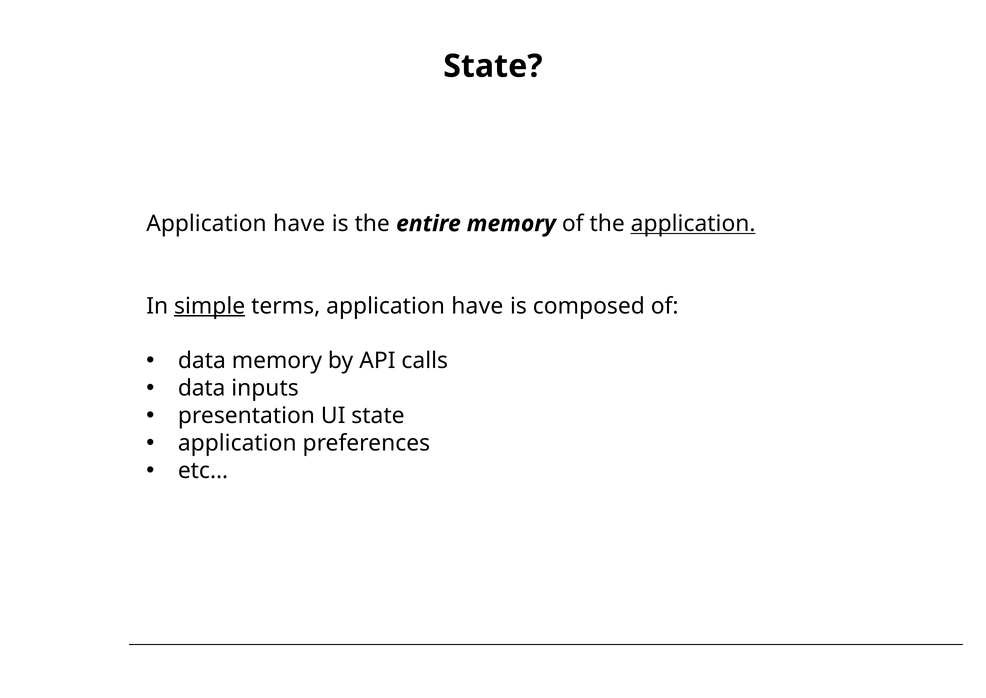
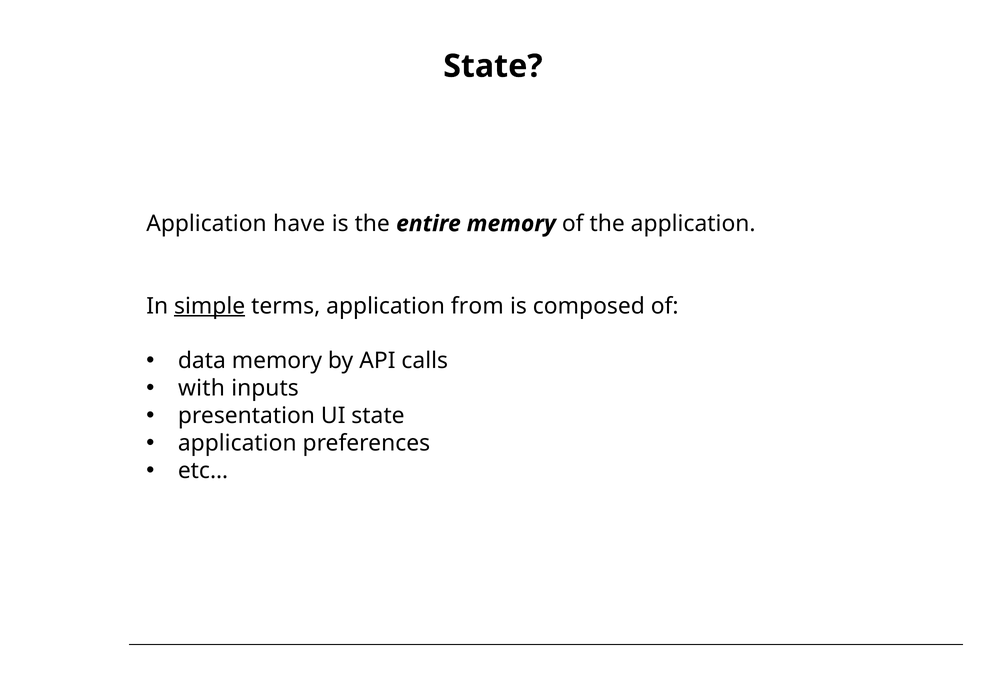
application underline: present -> none (693, 223)
terms application have: have -> from (477, 306)
data: data -> with (201, 388)
